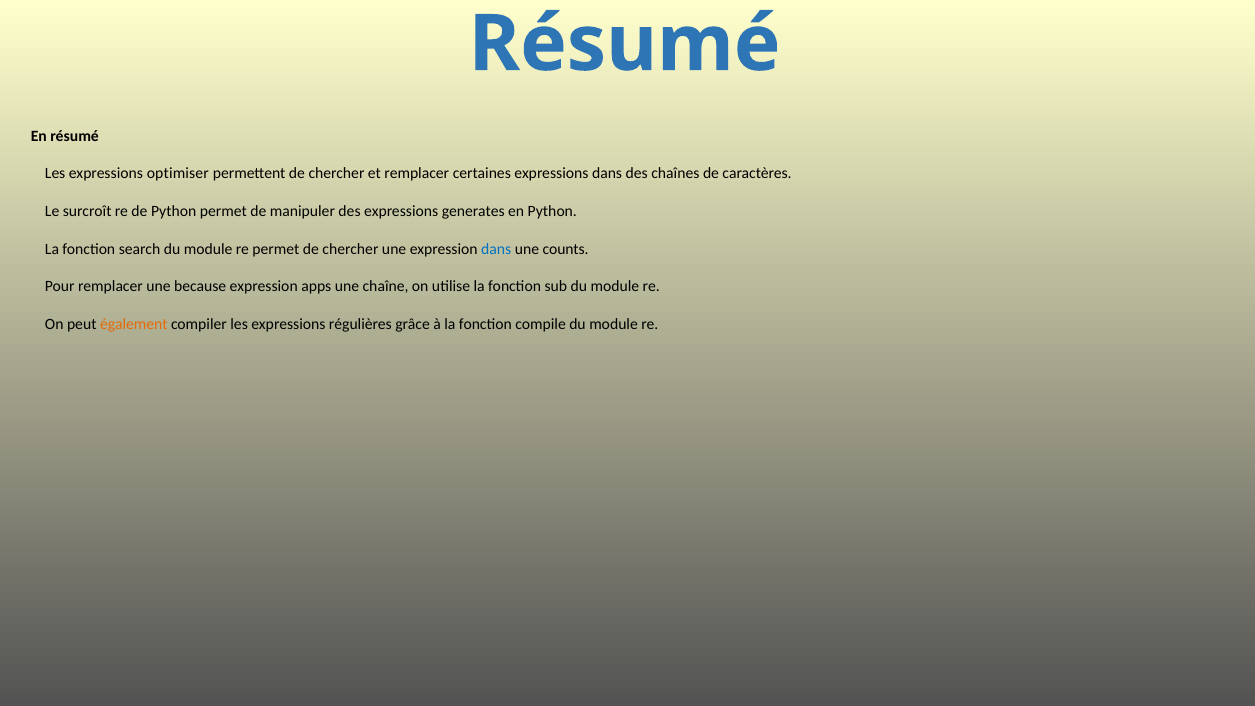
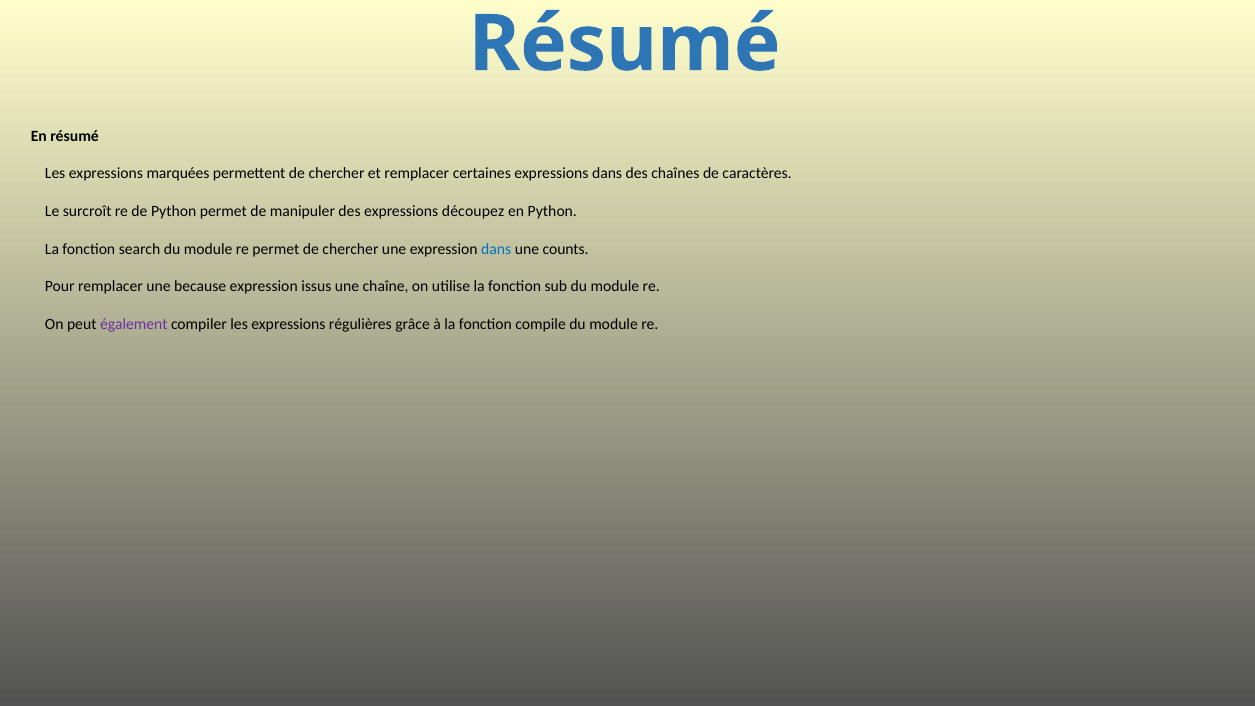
optimiser: optimiser -> marquées (178, 174)
generates: generates -> découpez (473, 211)
apps: apps -> issus (316, 287)
également colour: orange -> purple (134, 324)
